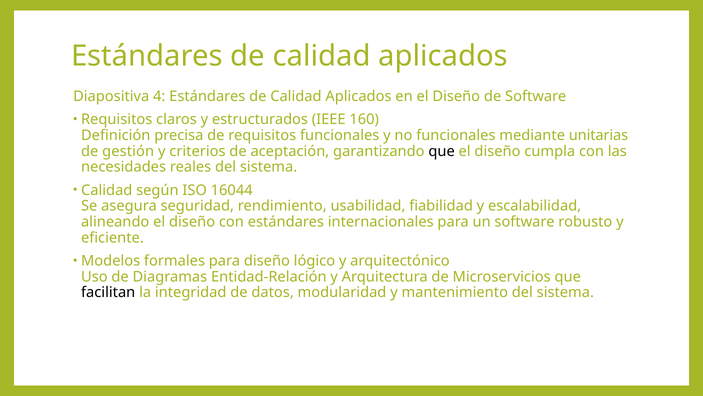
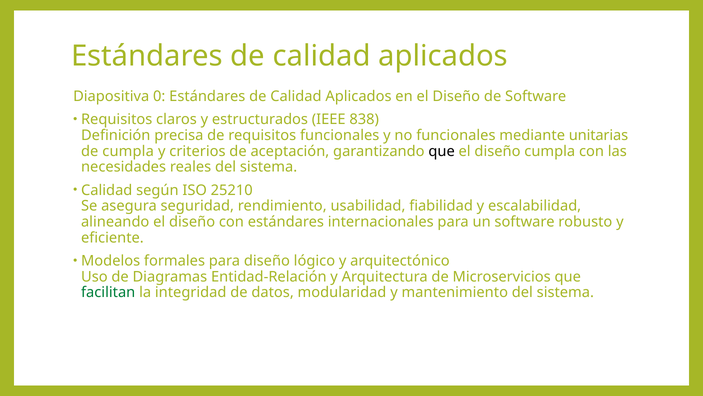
4: 4 -> 0 (159, 96)
160: 160 -> 838 (364, 119)
de gestión: gestión -> cumpla (128, 151)
16044: 16044 -> 25210 (232, 190)
facilitan colour: black -> green (108, 292)
